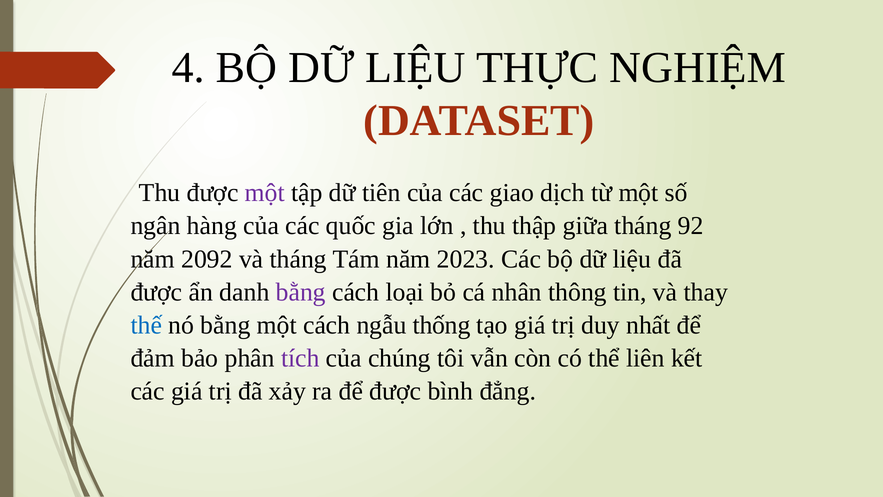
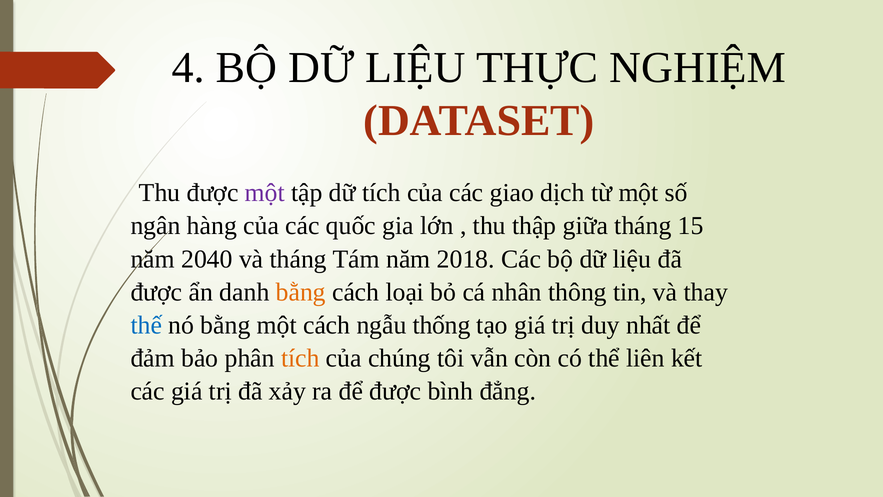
dữ tiên: tiên -> tích (381, 193)
92: 92 -> 15 (691, 226)
2092: 2092 -> 2040 (207, 259)
2023: 2023 -> 2018 (466, 259)
bằng colour: purple -> orange (301, 292)
tích colour: purple -> orange (300, 358)
